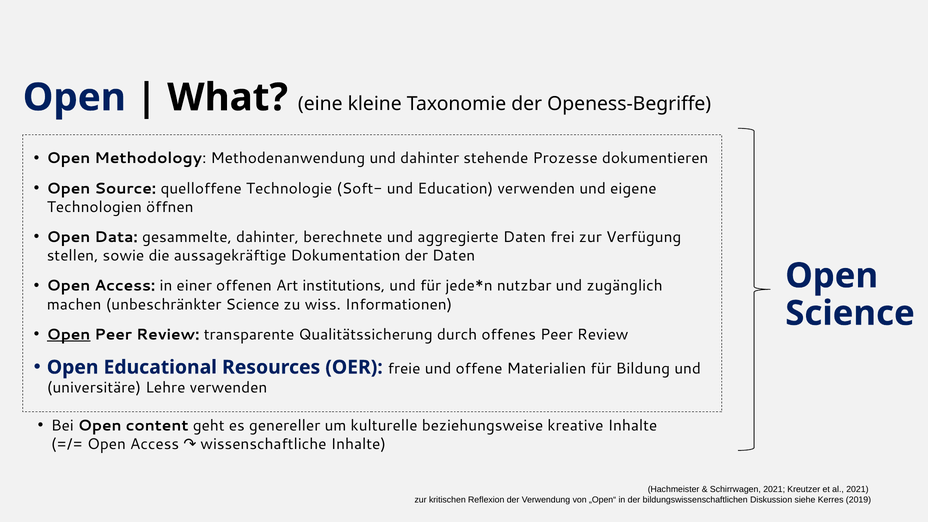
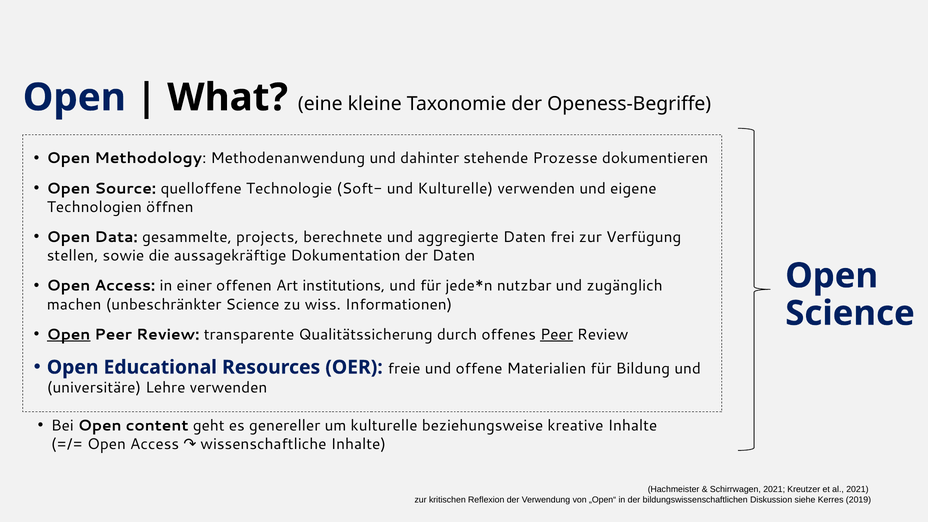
und Education: Education -> Kulturelle (455, 188)
gesammelte dahinter: dahinter -> projects (267, 237)
Peer underline: none -> present (556, 335)
